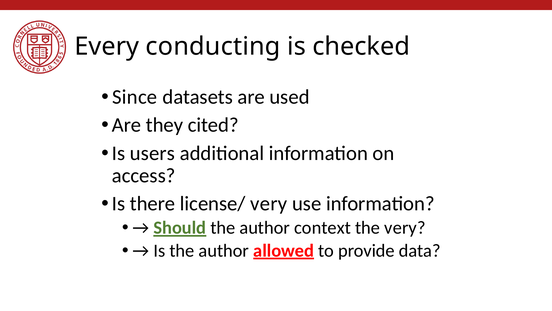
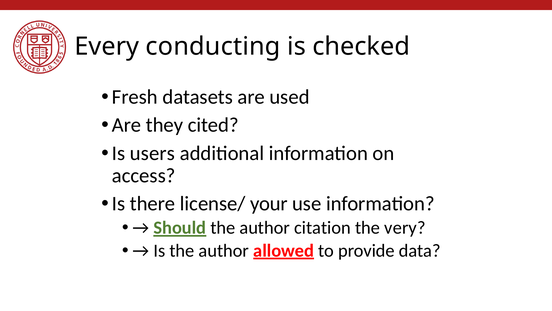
Since: Since -> Fresh (135, 97)
license/ very: very -> your (269, 203)
context: context -> citation (323, 228)
